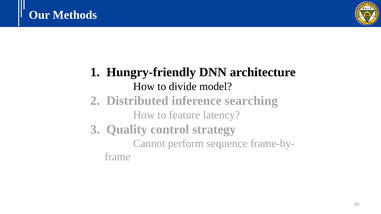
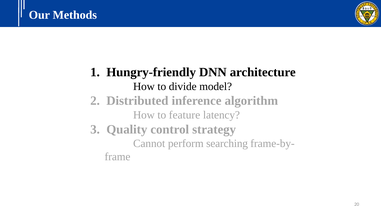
searching: searching -> algorithm (251, 101)
sequence: sequence -> searching (227, 144)
